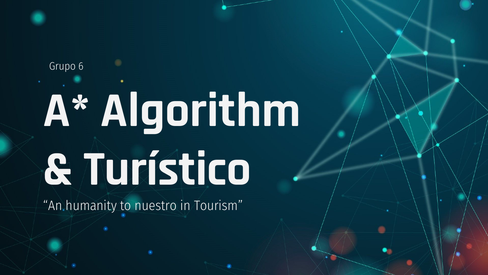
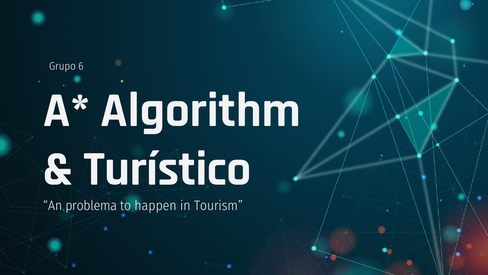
humanity: humanity -> problema (91, 205)
nuestro: nuestro -> happen (156, 205)
